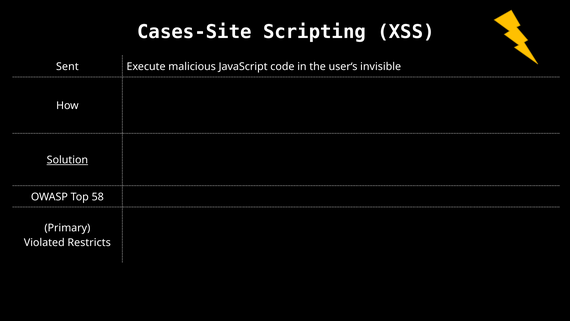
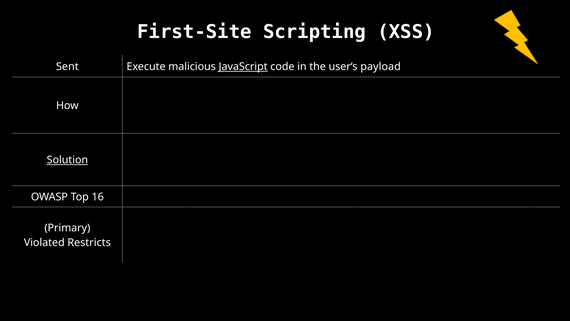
Cases-Site: Cases-Site -> First-Site (194, 32)
JavaScript underline: none -> present (243, 67)
invisible: invisible -> payload (381, 67)
58: 58 -> 16 (98, 197)
